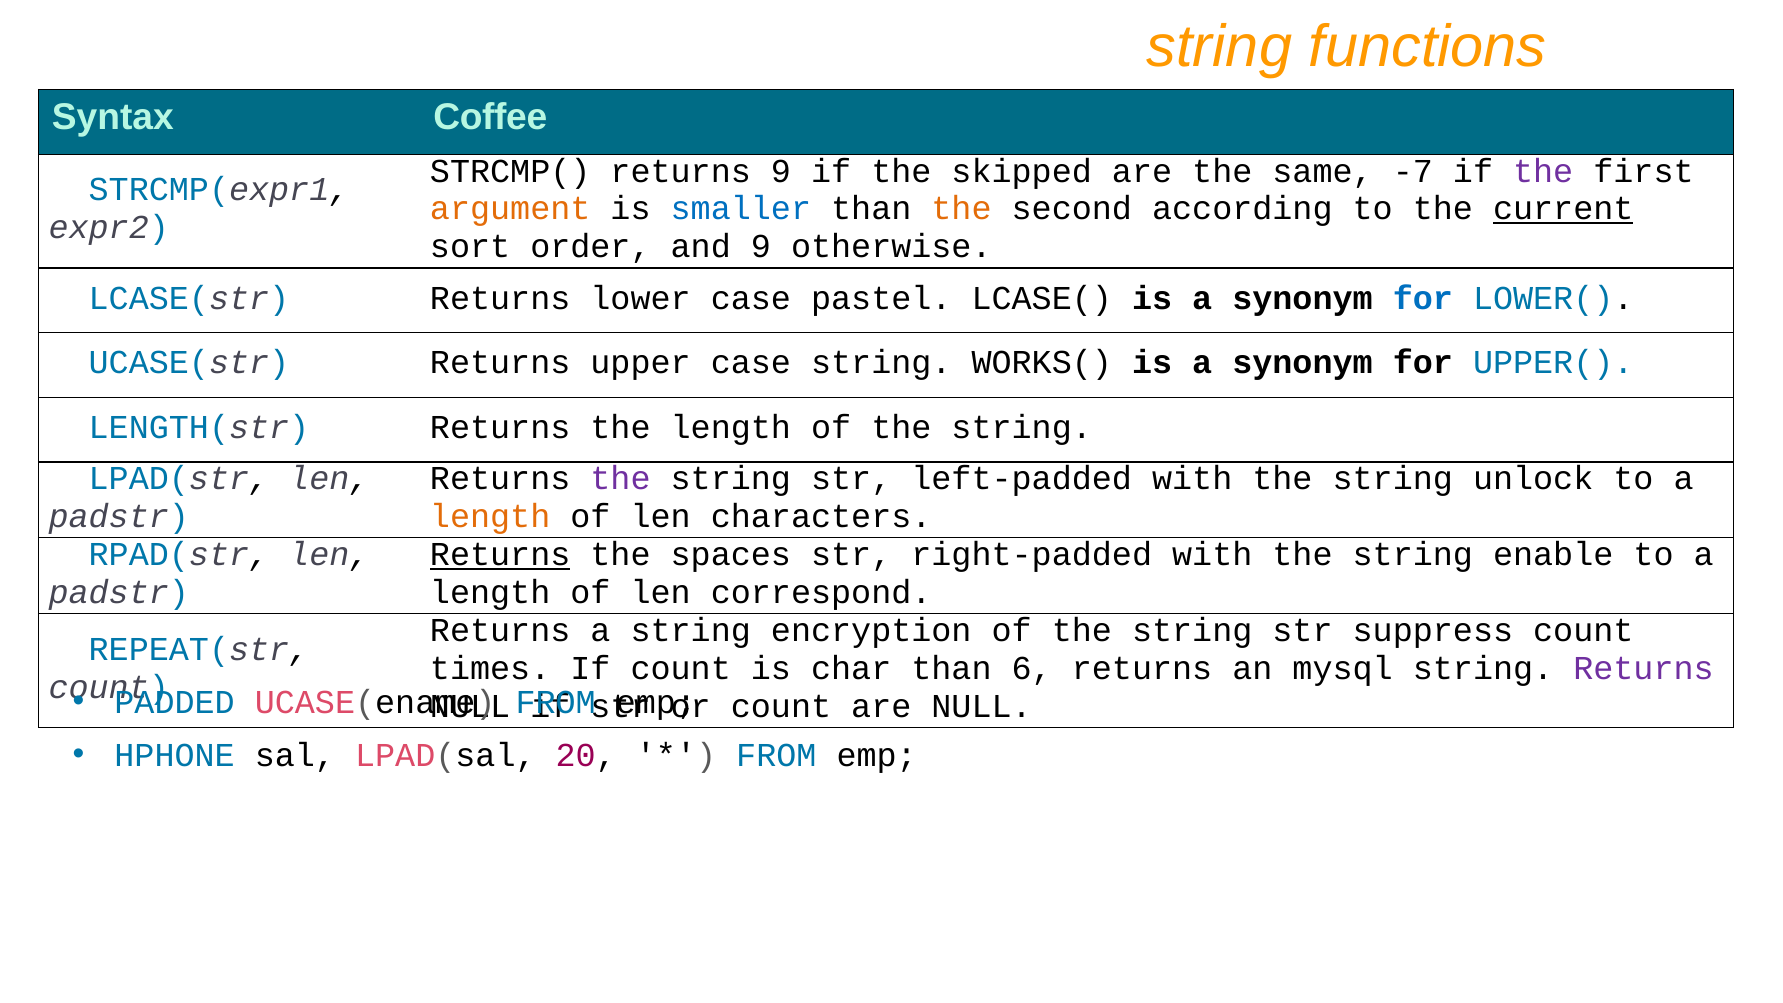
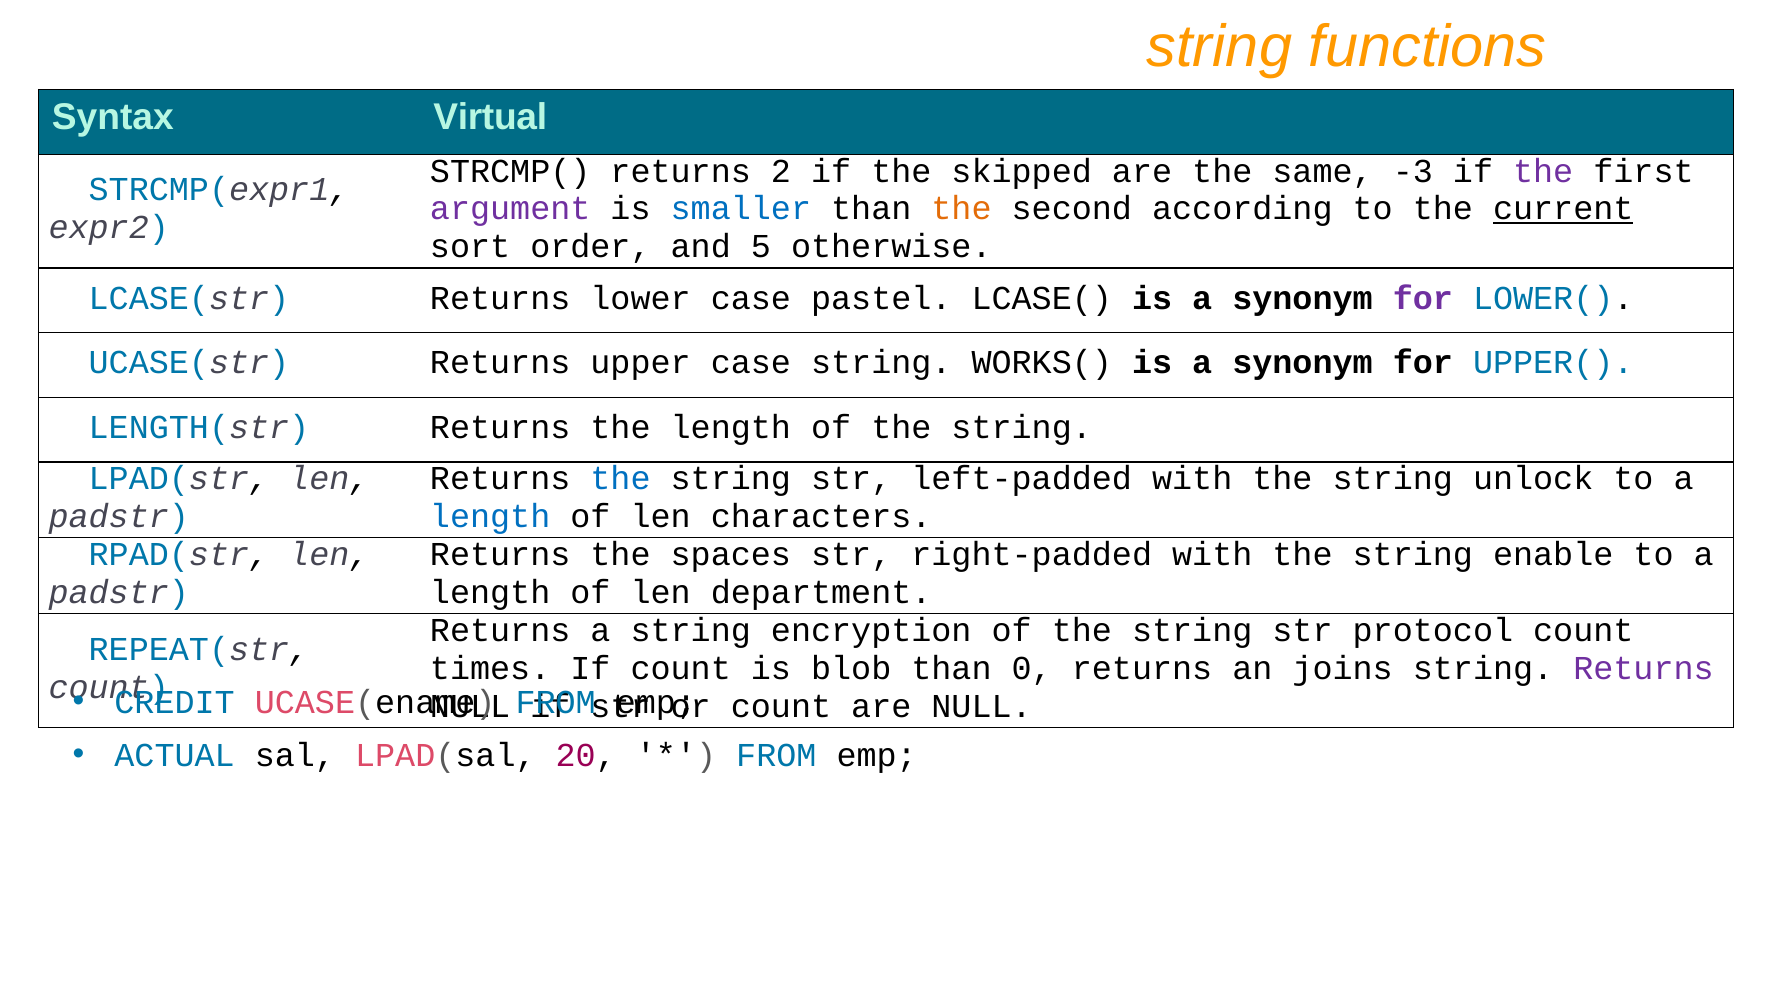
Coffee: Coffee -> Virtual (490, 118)
returns 9: 9 -> 2 (781, 171)
-7: -7 -> -3 (1413, 171)
argument colour: orange -> purple (510, 209)
and 9: 9 -> 5 (761, 247)
for colour: blue -> purple (1423, 298)
the colour: purple -> blue (621, 479)
length colour: orange -> blue (490, 517)
Returns underline: present -> none (500, 555)
correspond: correspond -> department (821, 592)
suppress: suppress -> protocol (1433, 630)
char: char -> blob (851, 668)
6: 6 -> 0 (1032, 668)
mysql: mysql -> joins (1343, 668)
PADDED: PADDED -> CREDIT (175, 702)
HPHONE: HPHONE -> ACTUAL (175, 756)
